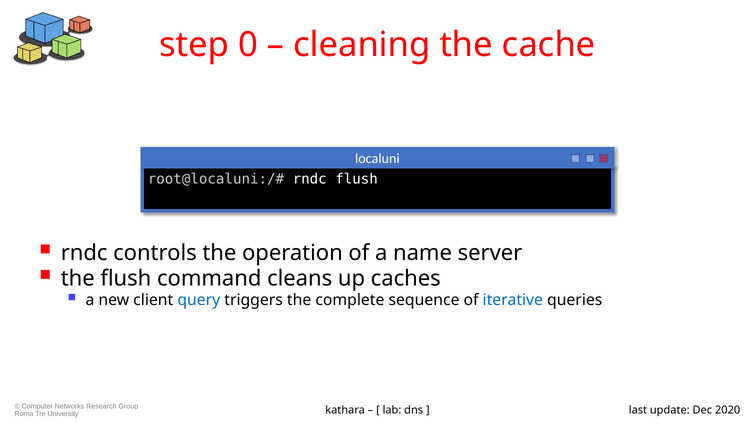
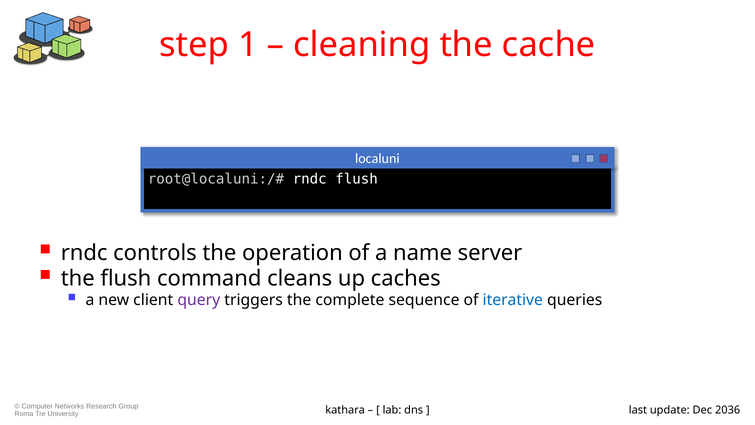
0: 0 -> 1 (248, 45)
query colour: blue -> purple (199, 300)
2020: 2020 -> 2036 (728, 410)
